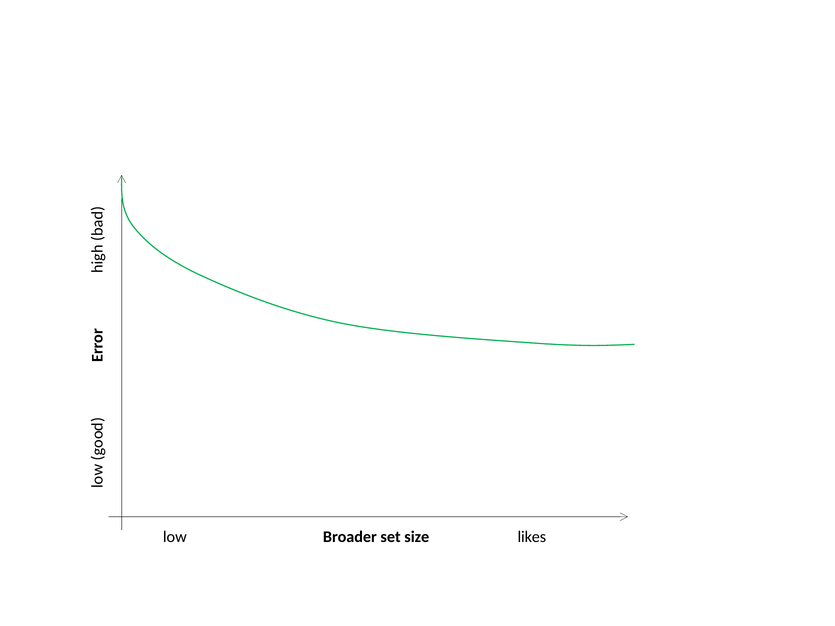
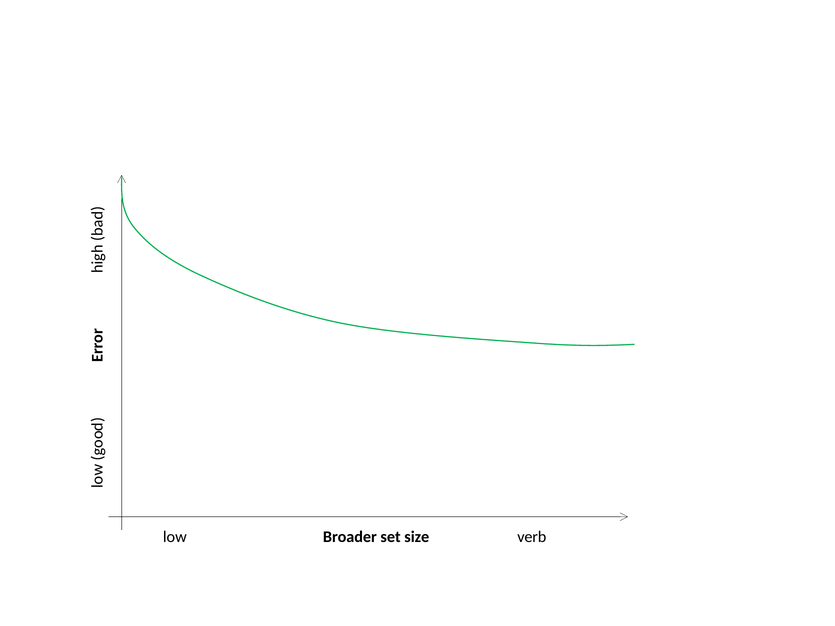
likes: likes -> verb (532, 537)
